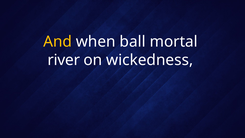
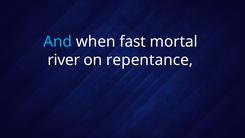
And colour: yellow -> light blue (58, 42)
ball: ball -> fast (133, 42)
wickedness: wickedness -> repentance (150, 60)
